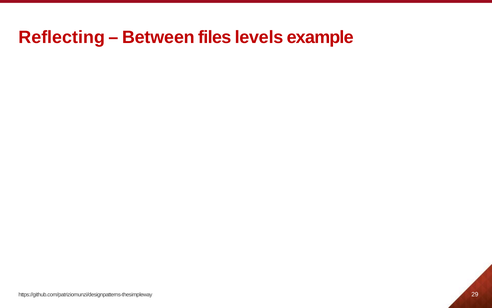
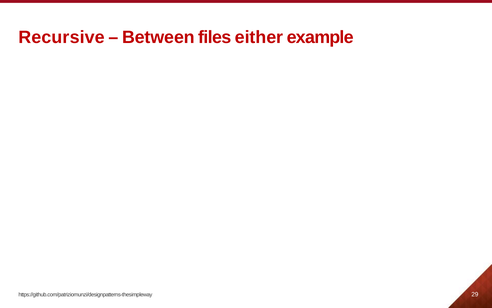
Reflecting: Reflecting -> Recursive (62, 37)
levels: levels -> either (259, 37)
